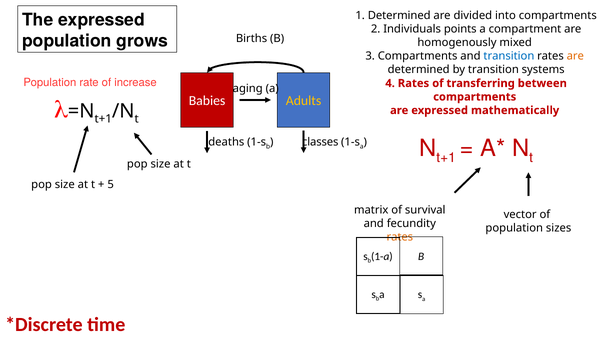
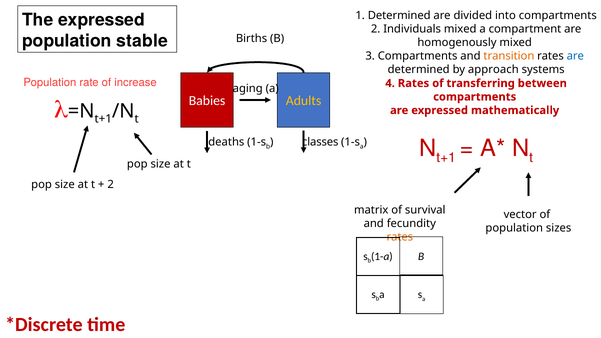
Individuals points: points -> mixed (460, 29)
grows: grows -> stable (142, 41)
transition colour: blue -> orange (509, 56)
are colour: orange -> blue (575, 56)
by transition: transition -> approach (493, 70)
5: 5 -> 2 (111, 185)
